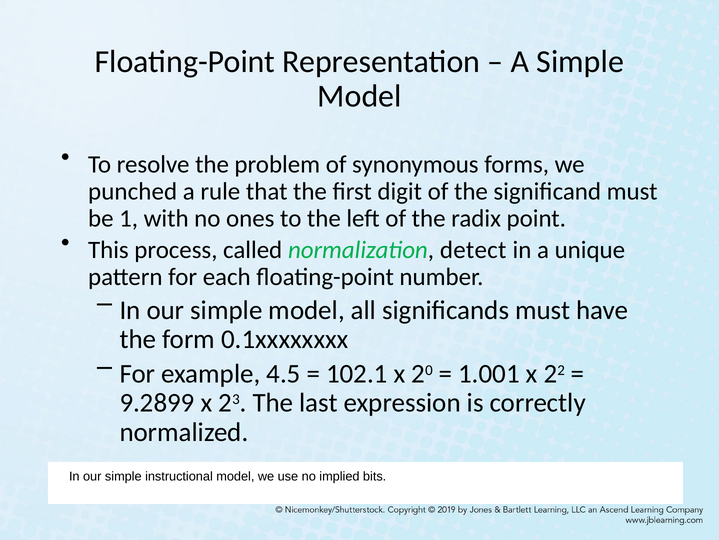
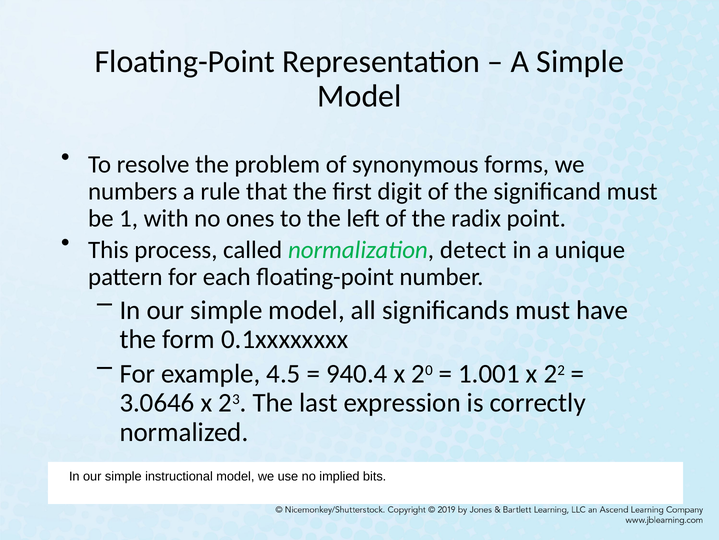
punched: punched -> numbers (133, 191)
102.1: 102.1 -> 940.4 (357, 373)
9.2899: 9.2899 -> 3.0646 (157, 402)
